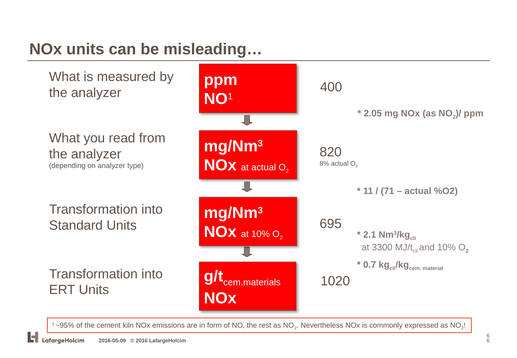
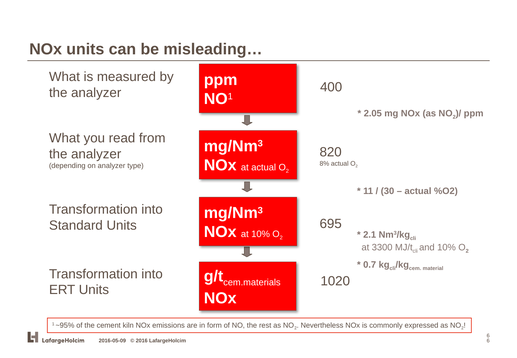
71: 71 -> 30 (388, 191)
